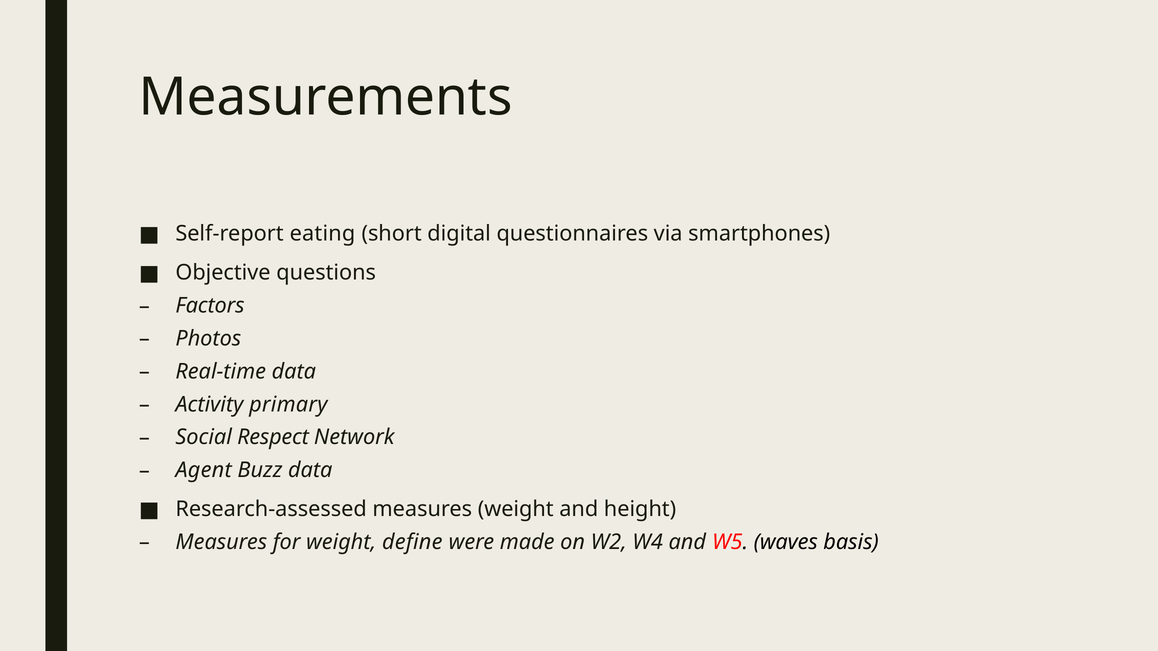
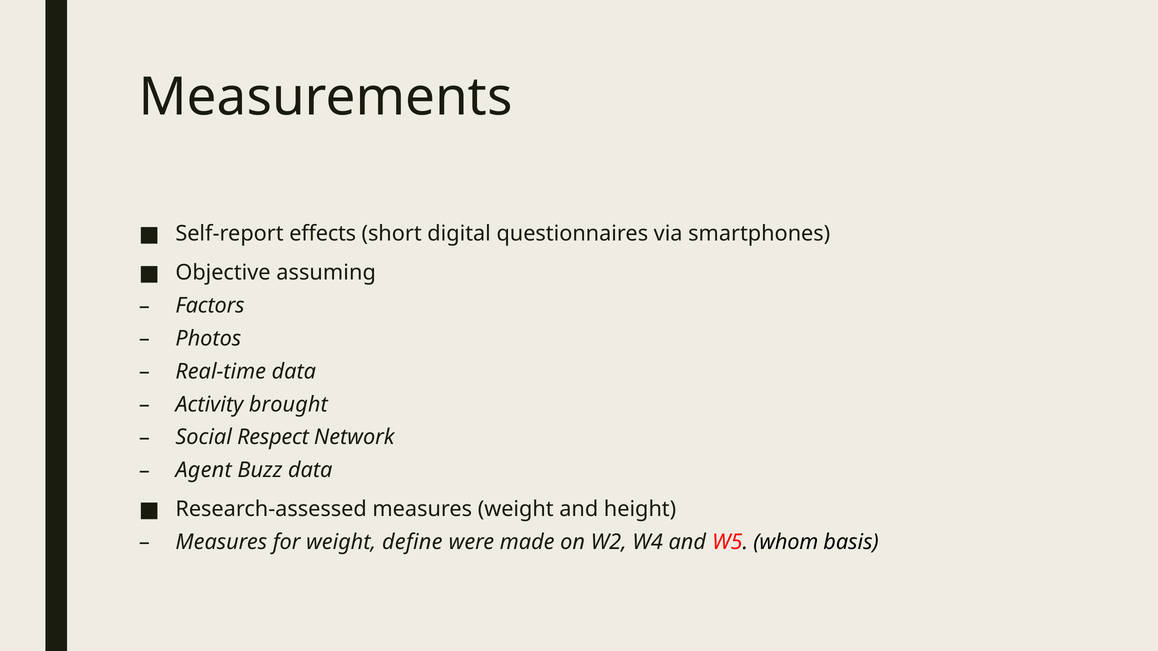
eating: eating -> effects (323, 234)
questions: questions -> assuming (326, 273)
primary: primary -> brought (288, 405)
waves: waves -> whom (786, 542)
